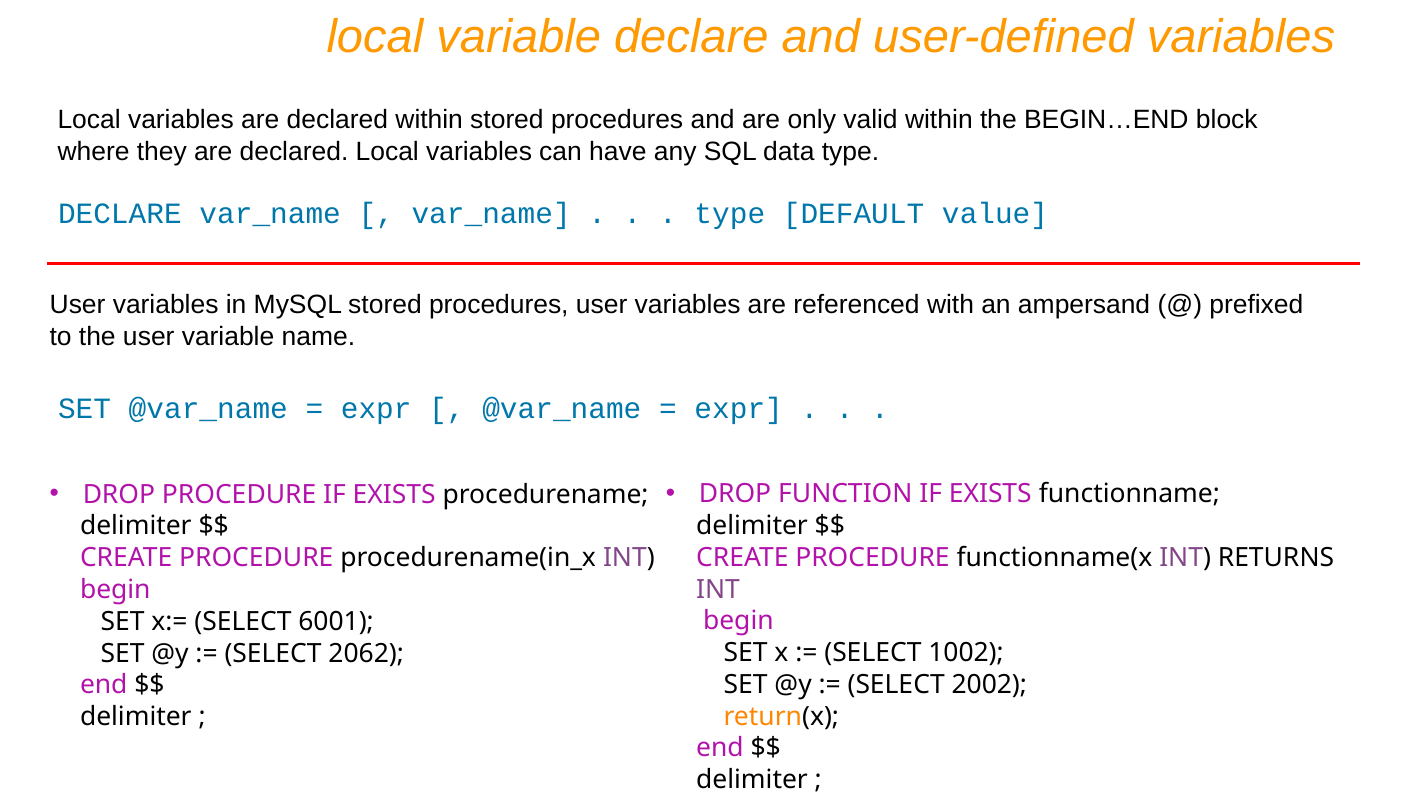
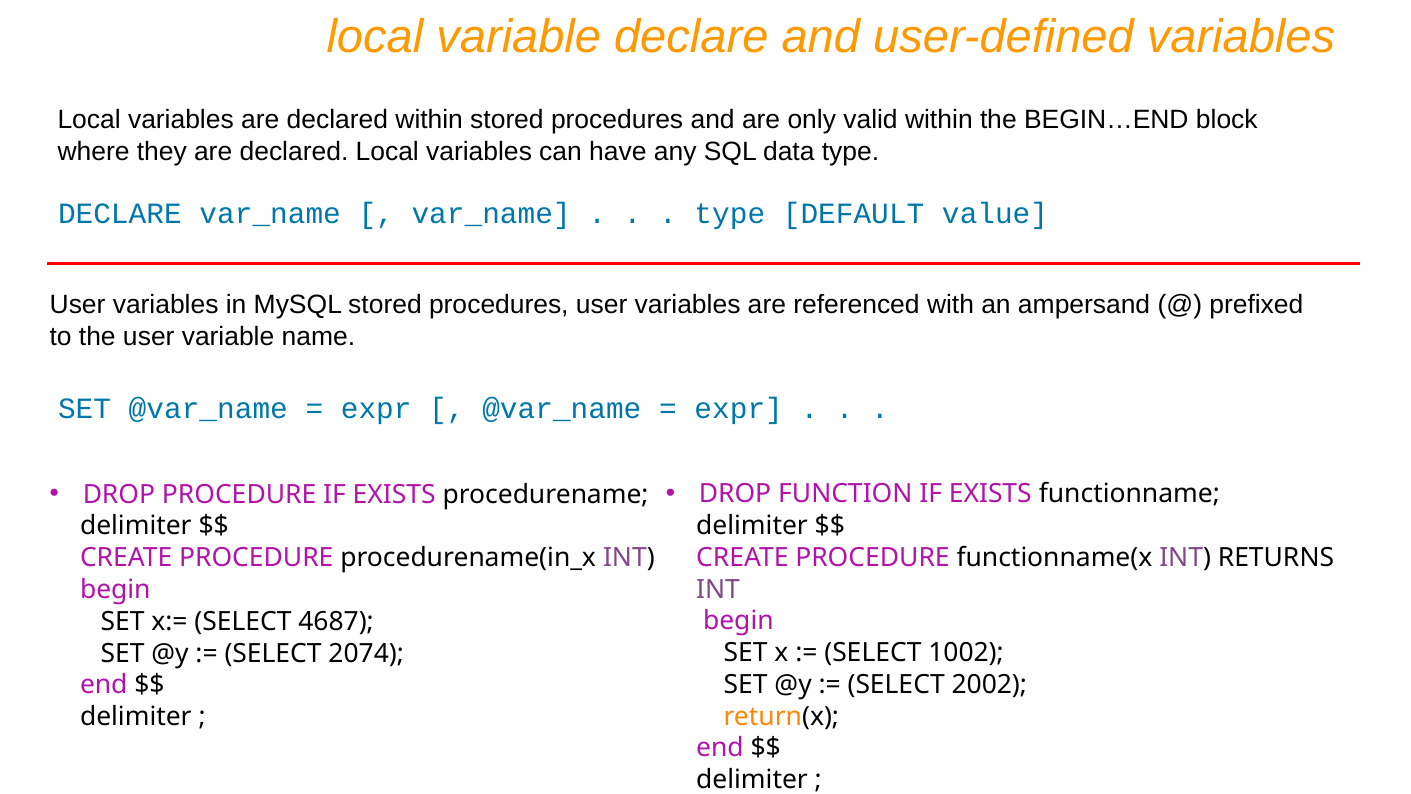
6001: 6001 -> 4687 (336, 621)
2062: 2062 -> 2074 (366, 653)
